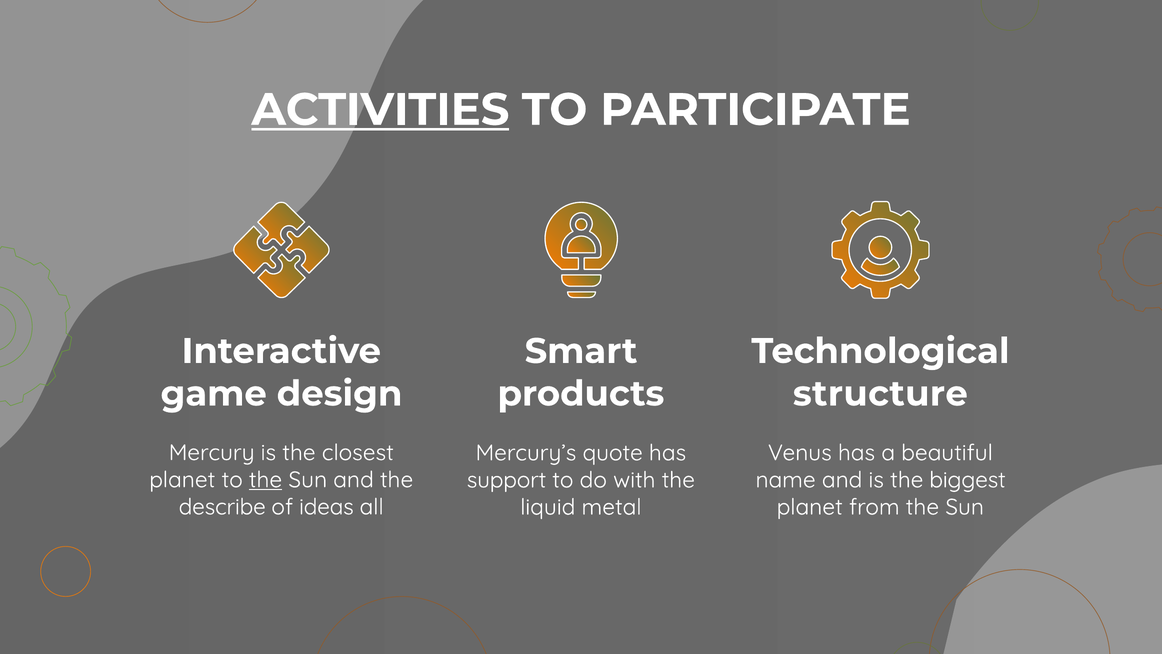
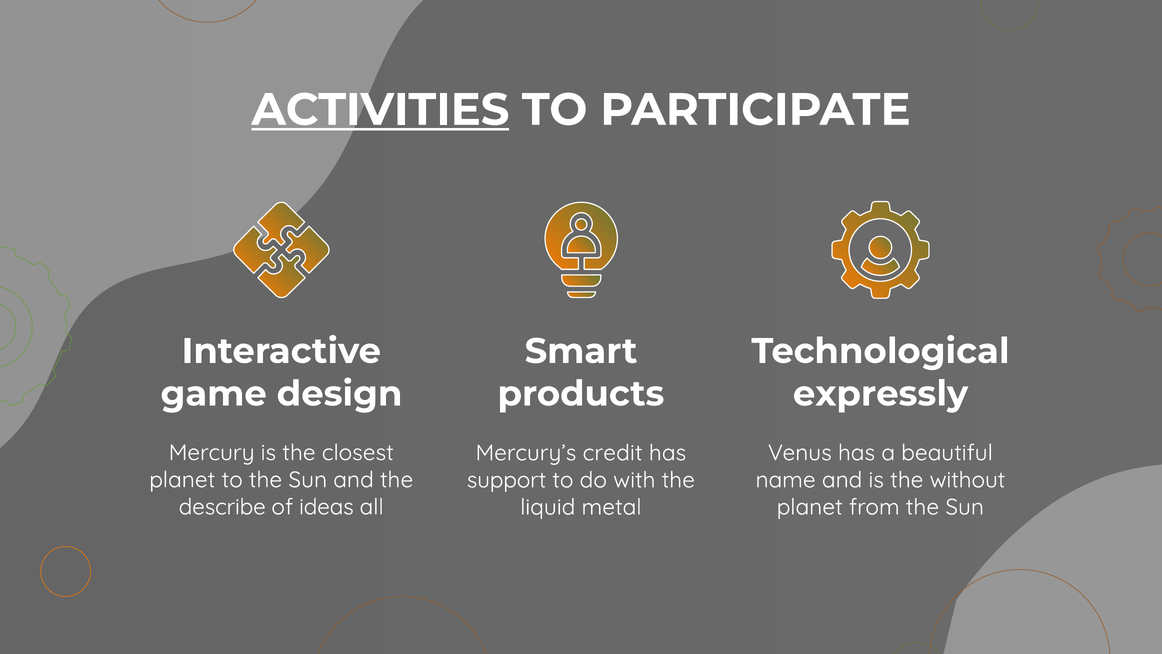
structure: structure -> expressly (881, 394)
quote: quote -> credit (613, 453)
the underline: present -> none (266, 480)
biggest: biggest -> without (967, 480)
